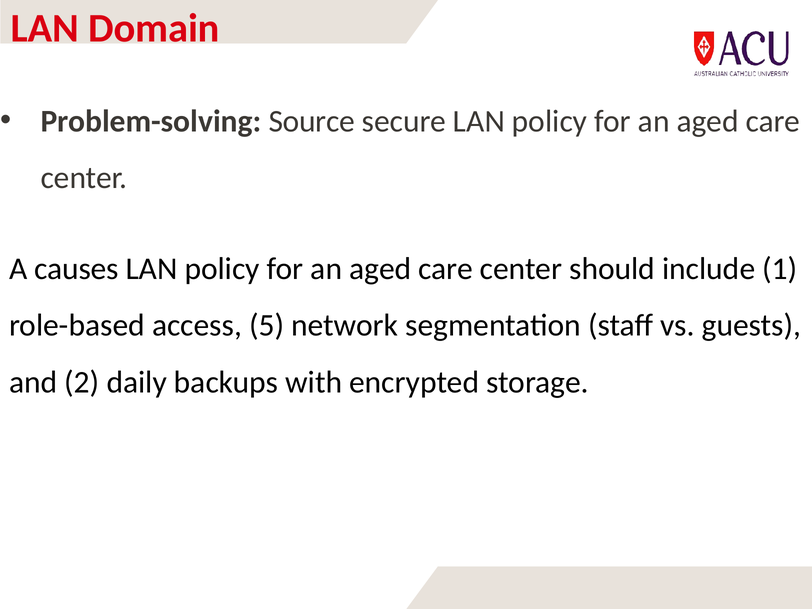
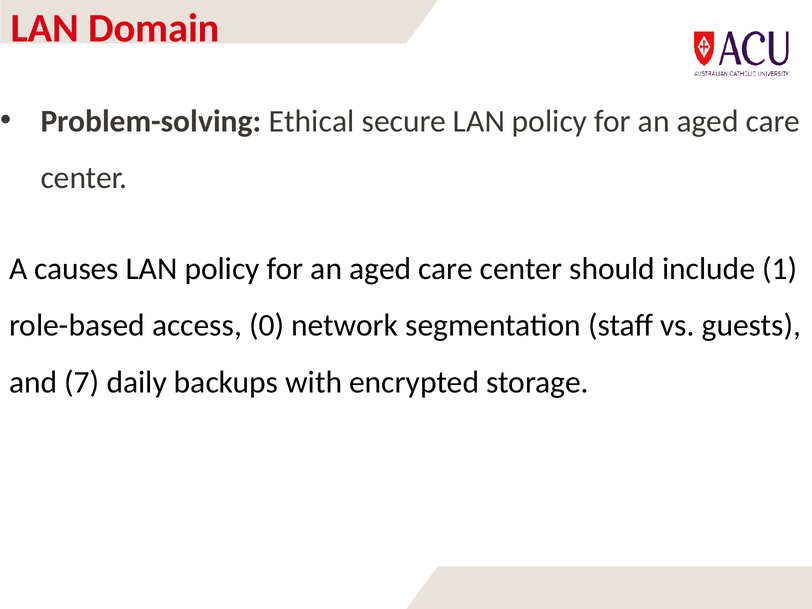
Source: Source -> Ethical (312, 121)
5: 5 -> 0 (267, 326)
2: 2 -> 7 (82, 382)
